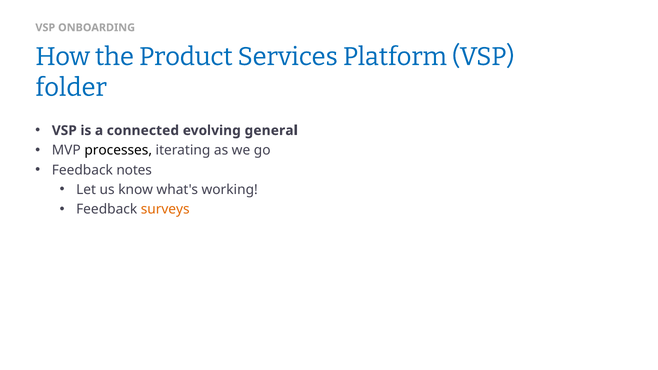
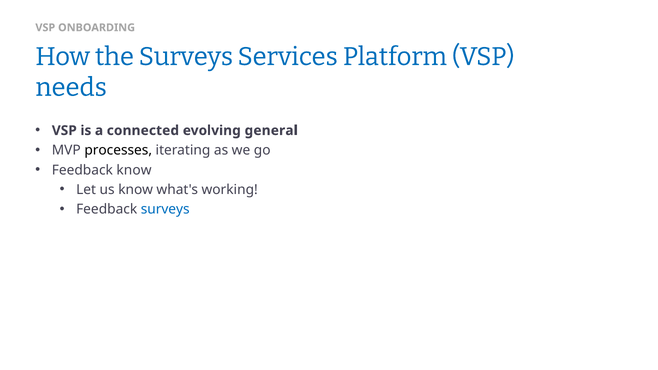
the Product: Product -> Surveys (186, 57)
folder: folder -> needs (71, 87)
Feedback notes: notes -> know (134, 170)
surveys colour: orange -> blue (165, 210)
